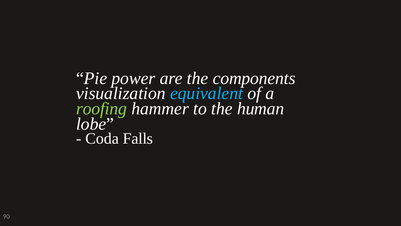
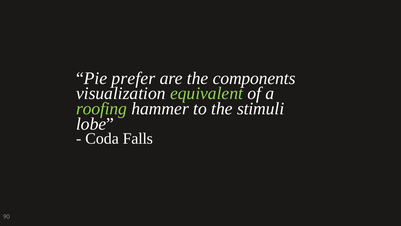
power: power -> prefer (133, 78)
equivalent colour: light blue -> light green (207, 93)
human: human -> stimuli (261, 109)
